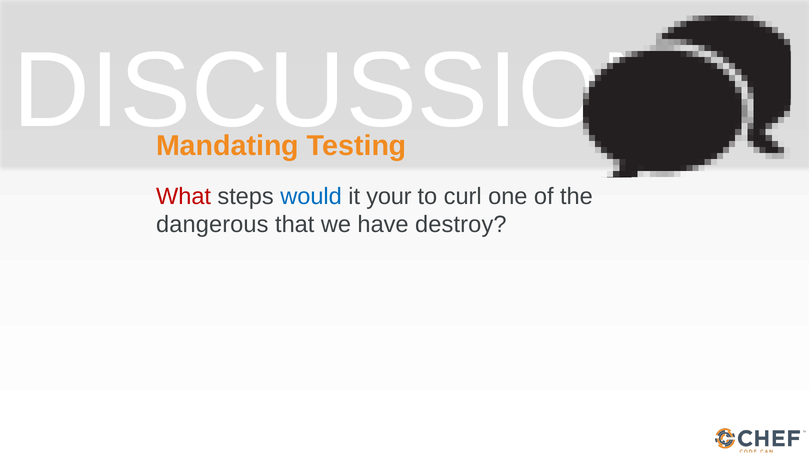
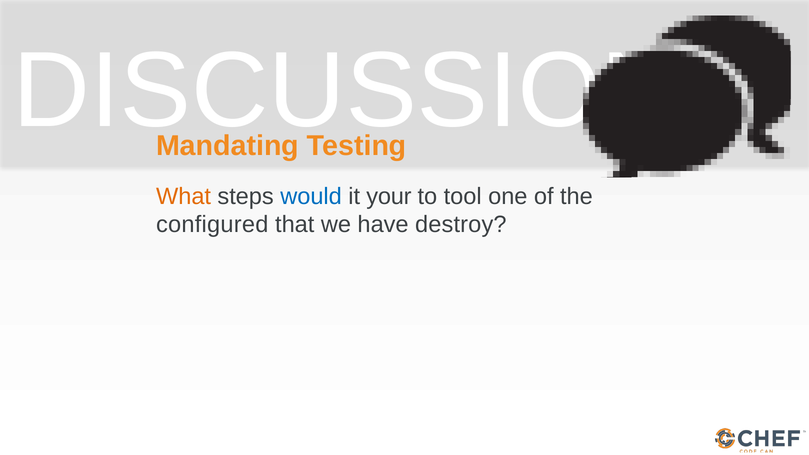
What colour: red -> orange (184, 196)
curl: curl -> tool (463, 196)
dangerous: dangerous -> configured (212, 225)
